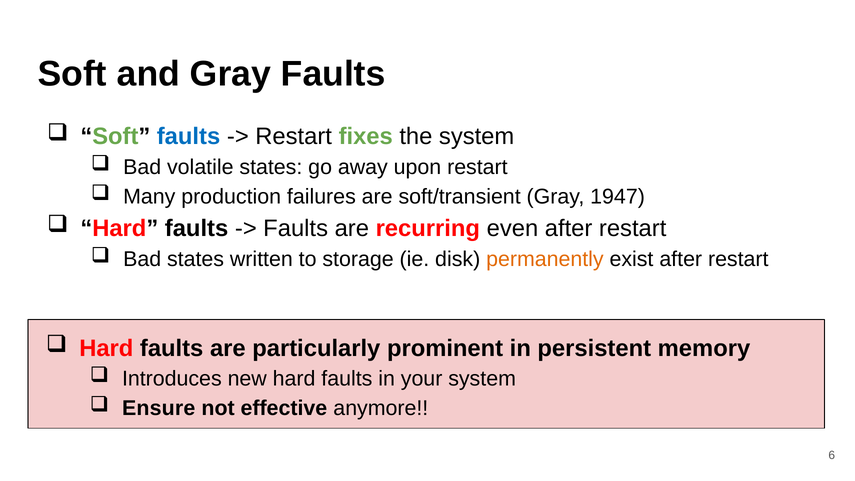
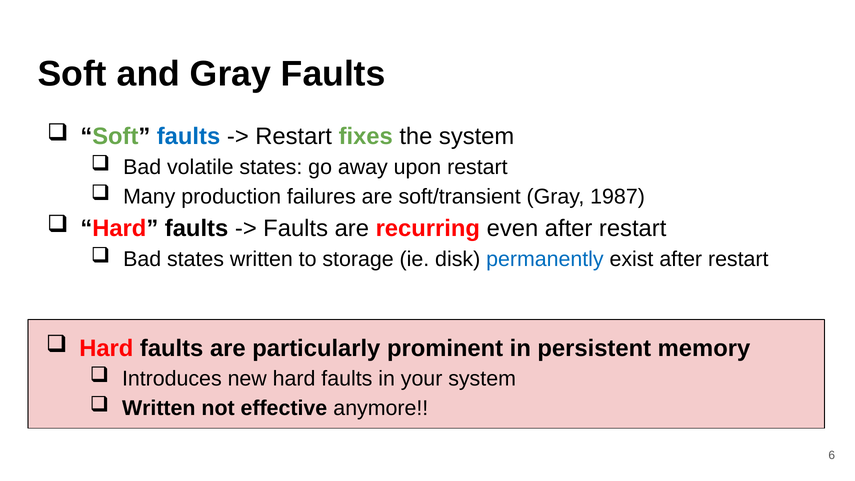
1947: 1947 -> 1987 (618, 197)
permanently colour: orange -> blue (545, 259)
Ensure: Ensure -> Written (159, 408)
